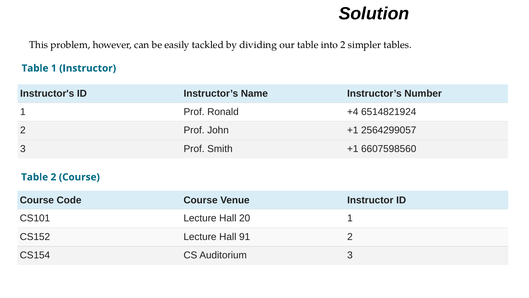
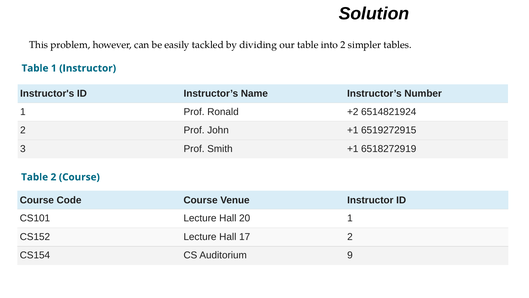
+4: +4 -> +2 (353, 112)
2564299057: 2564299057 -> 6519272915 (389, 130)
6607598560: 6607598560 -> 6518272919 (389, 149)
91: 91 -> 17 (245, 236)
Auditorium 3: 3 -> 9 (350, 255)
